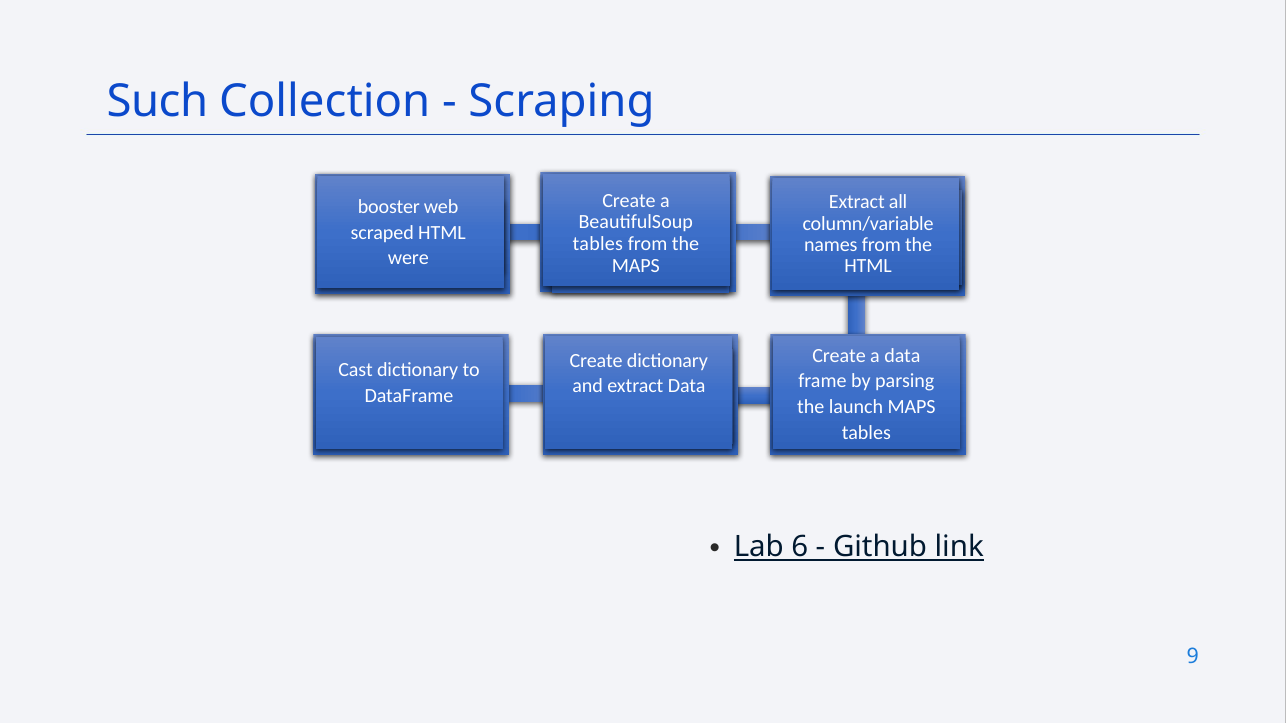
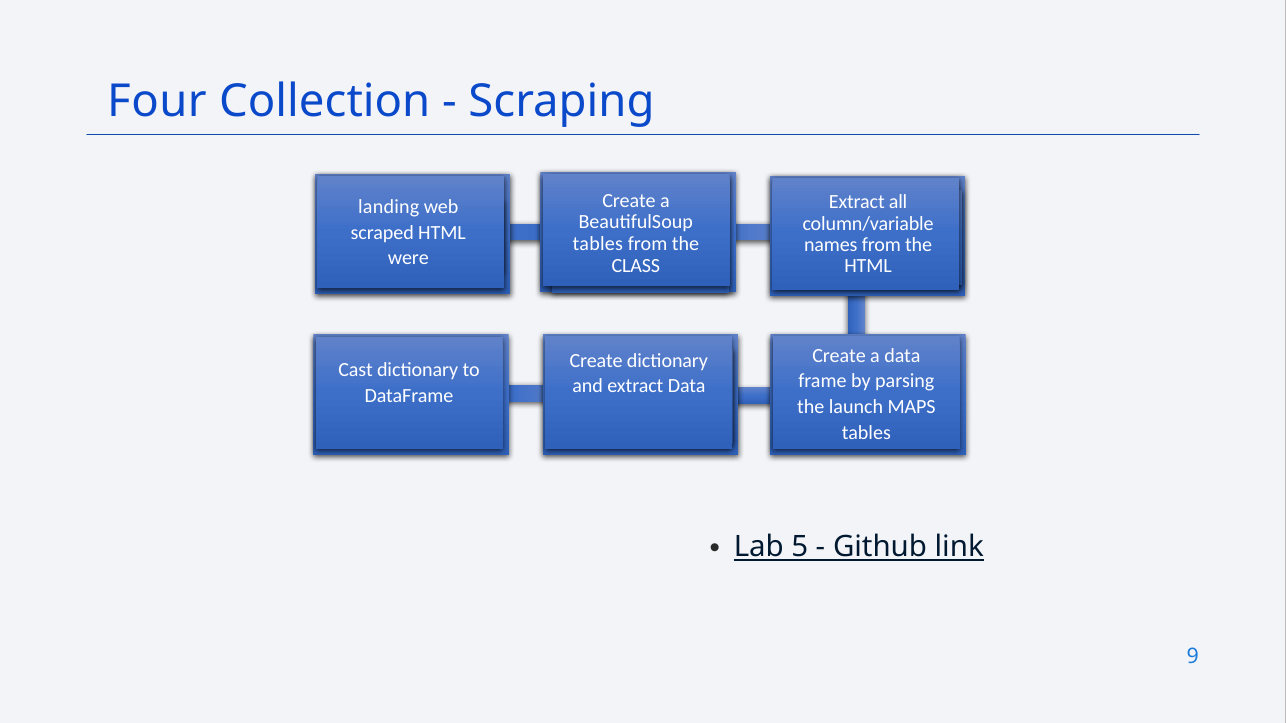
Such: Such -> Four (157, 102)
booster: booster -> landing (389, 207)
MAPS: MAPS -> CLASS (636, 266)
6: 6 -> 5 (800, 547)
